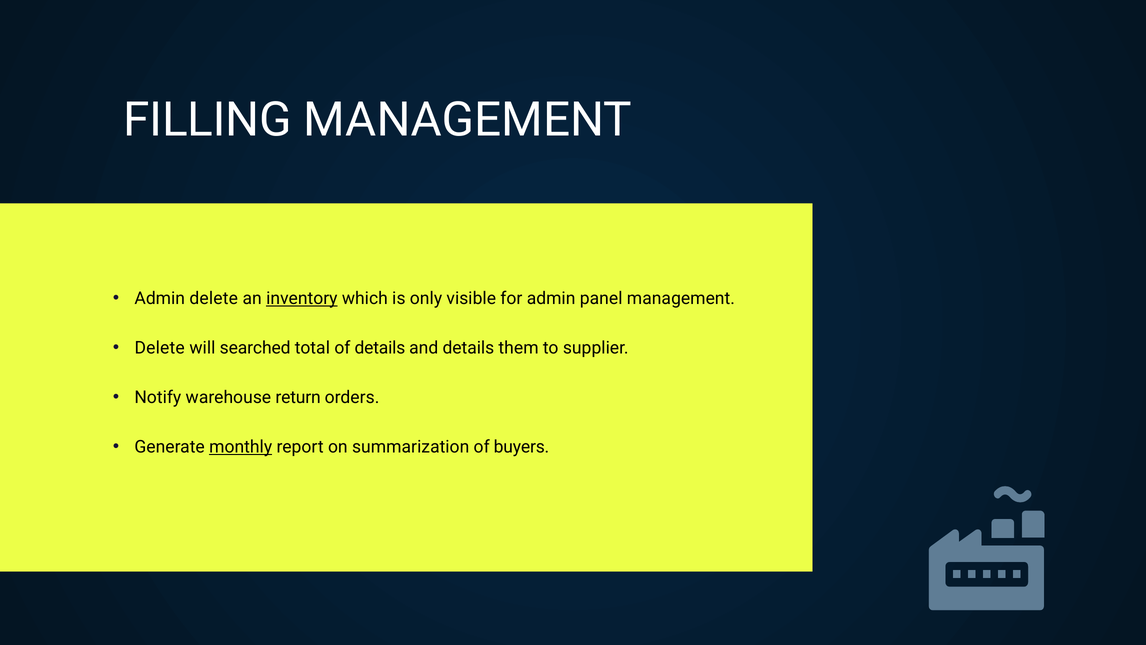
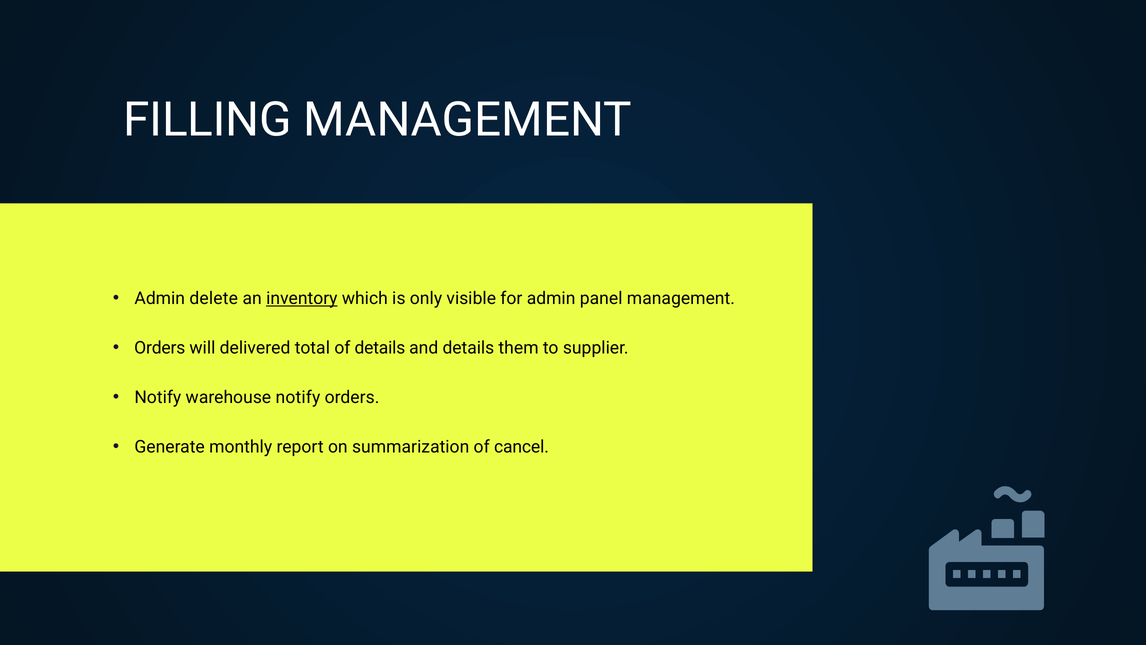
Delete: Delete -> Orders (160, 348)
searched: searched -> delivered (255, 348)
warehouse return: return -> notify (298, 397)
monthly underline: present -> none (241, 447)
buyers: buyers -> cancel (521, 447)
